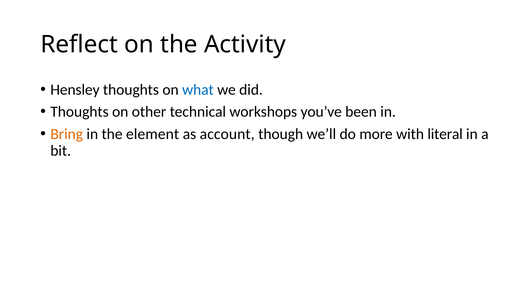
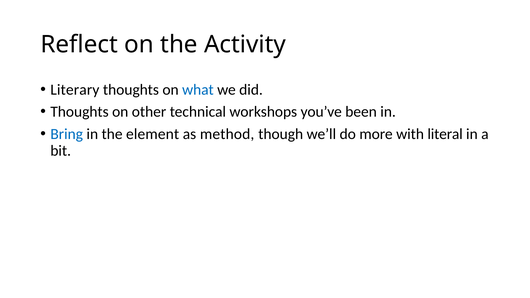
Hensley: Hensley -> Literary (75, 90)
Bring colour: orange -> blue (67, 134)
account: account -> method (227, 134)
